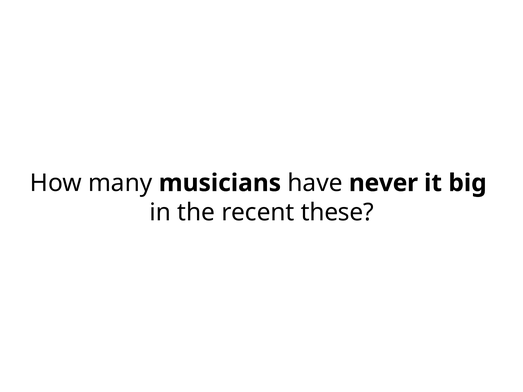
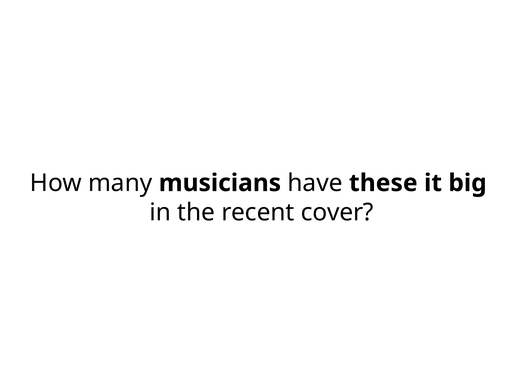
never: never -> these (383, 183)
these: these -> cover (337, 213)
